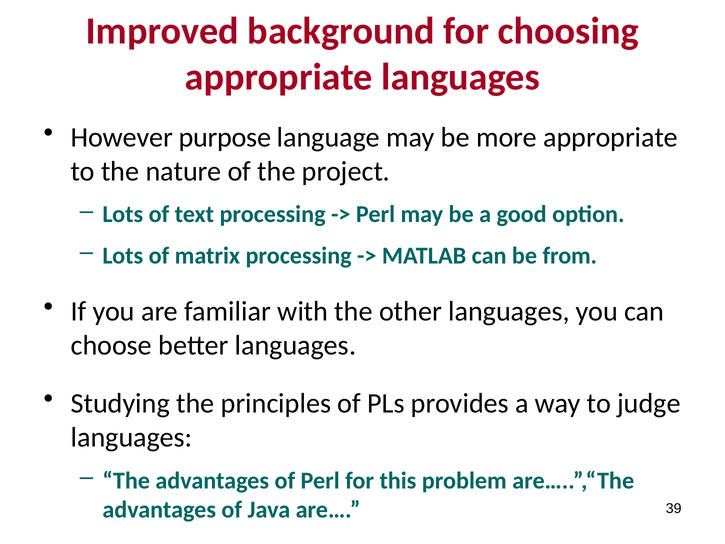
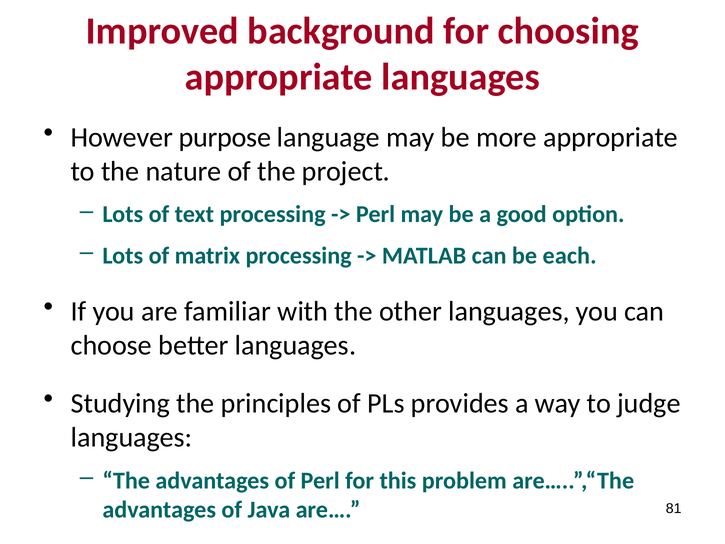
from: from -> each (570, 255)
39: 39 -> 81 (674, 508)
